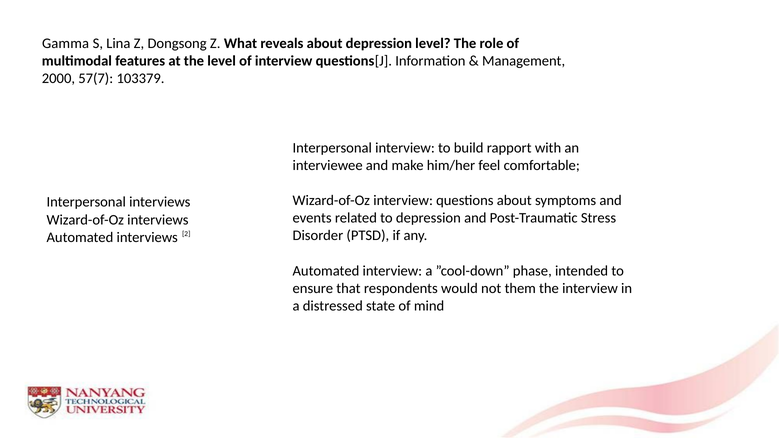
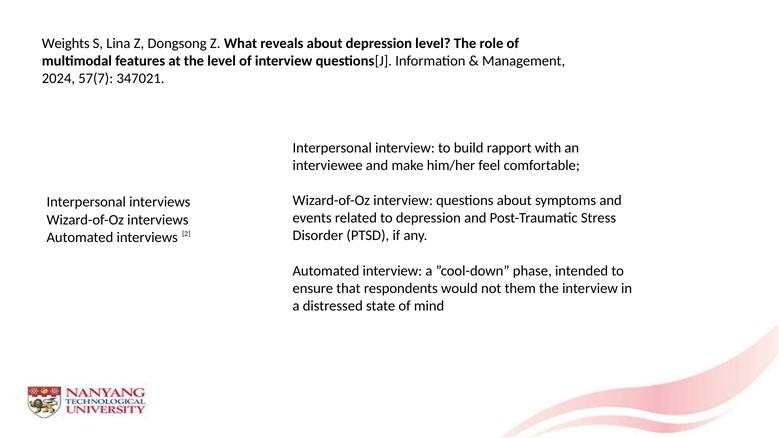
Gamma: Gamma -> Weights (66, 43)
2000: 2000 -> 2024 (58, 79)
103379: 103379 -> 347021 (141, 79)
